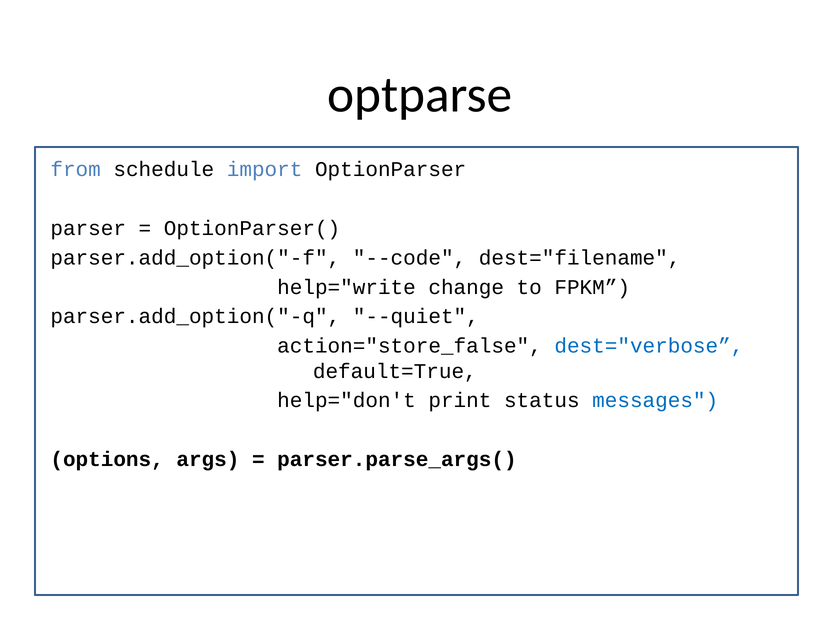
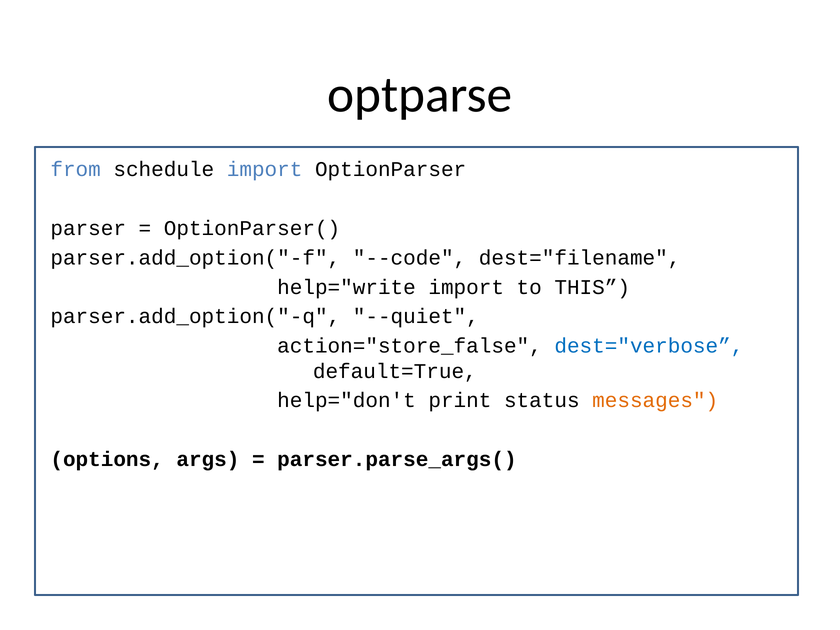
help="write change: change -> import (466, 287)
FPKM: FPKM -> THIS (592, 287)
messages colour: blue -> orange (655, 400)
